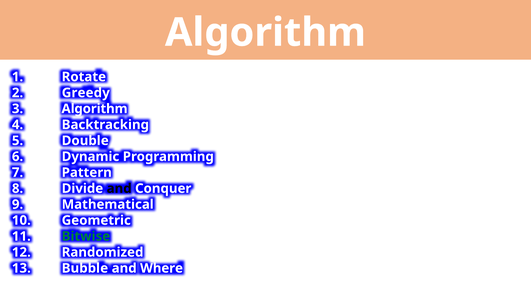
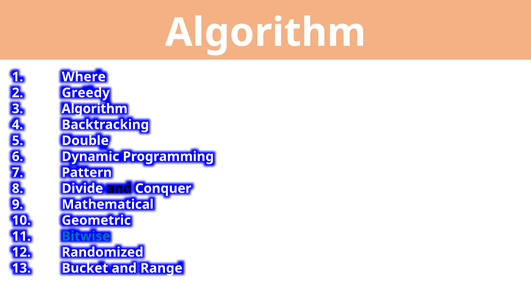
Rotate: Rotate -> Where (84, 77)
Bitwise colour: green -> blue (86, 236)
Bubble: Bubble -> Bucket (85, 268)
Where: Where -> Range (161, 268)
